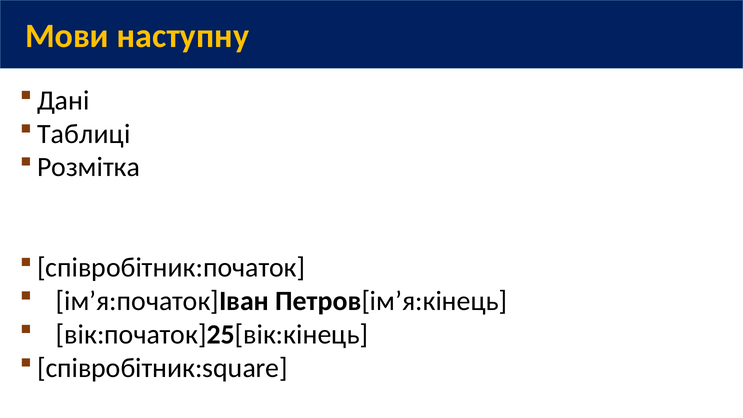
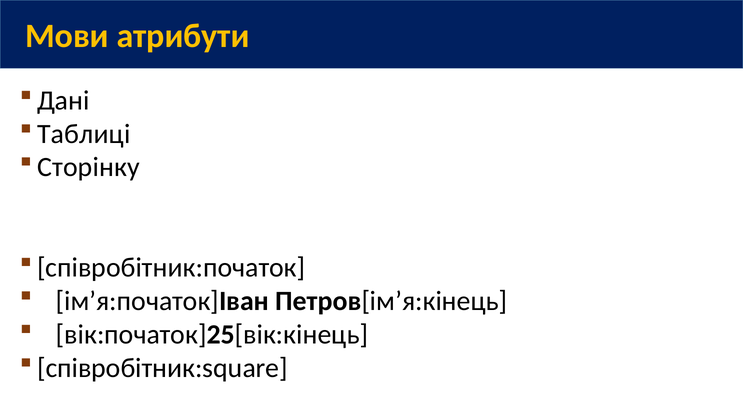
наступну: наступну -> атрибути (183, 36)
Розмітка: Розмітка -> Сторінку (88, 167)
